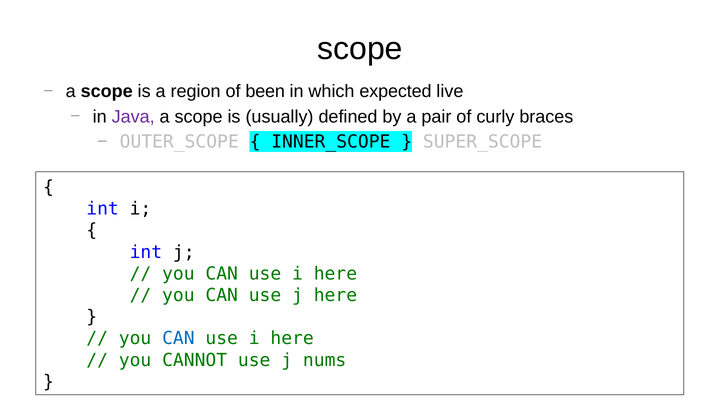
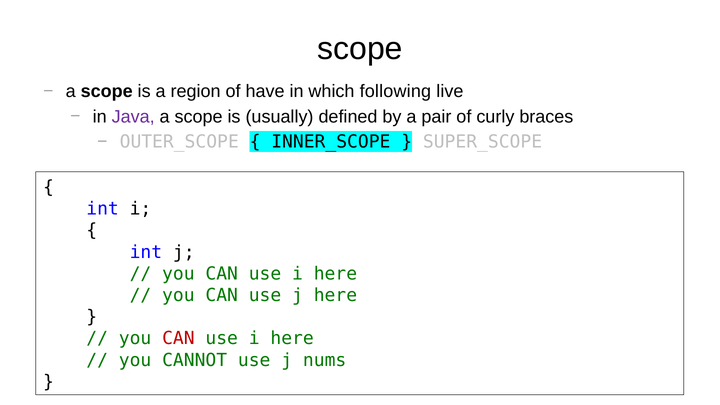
been: been -> have (265, 92)
expected: expected -> following (395, 92)
CAN colour: blue -> red (178, 339)
